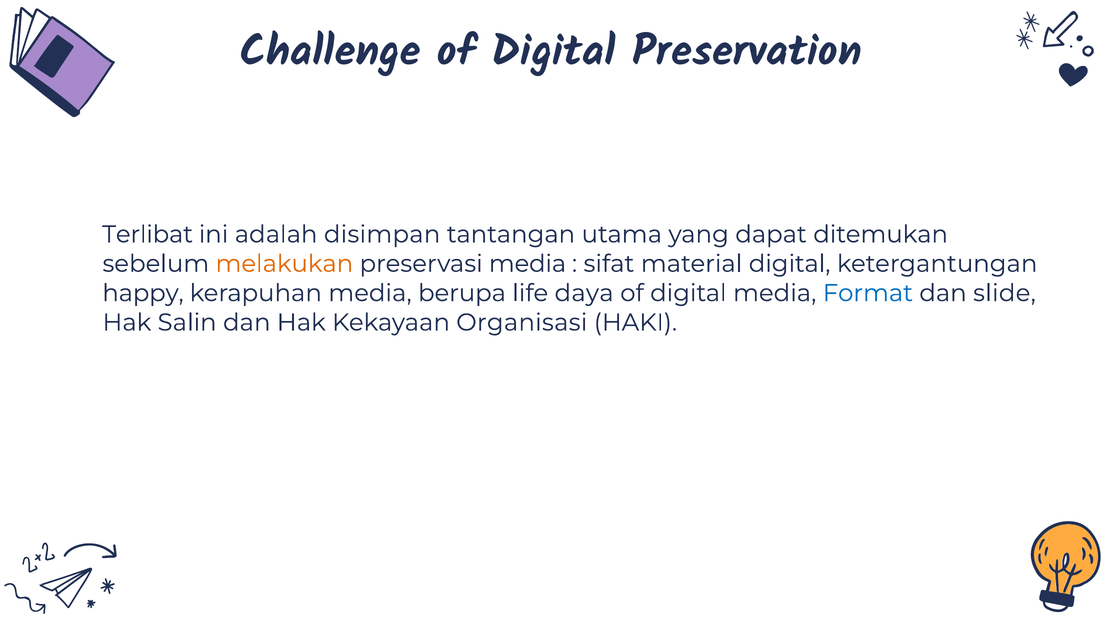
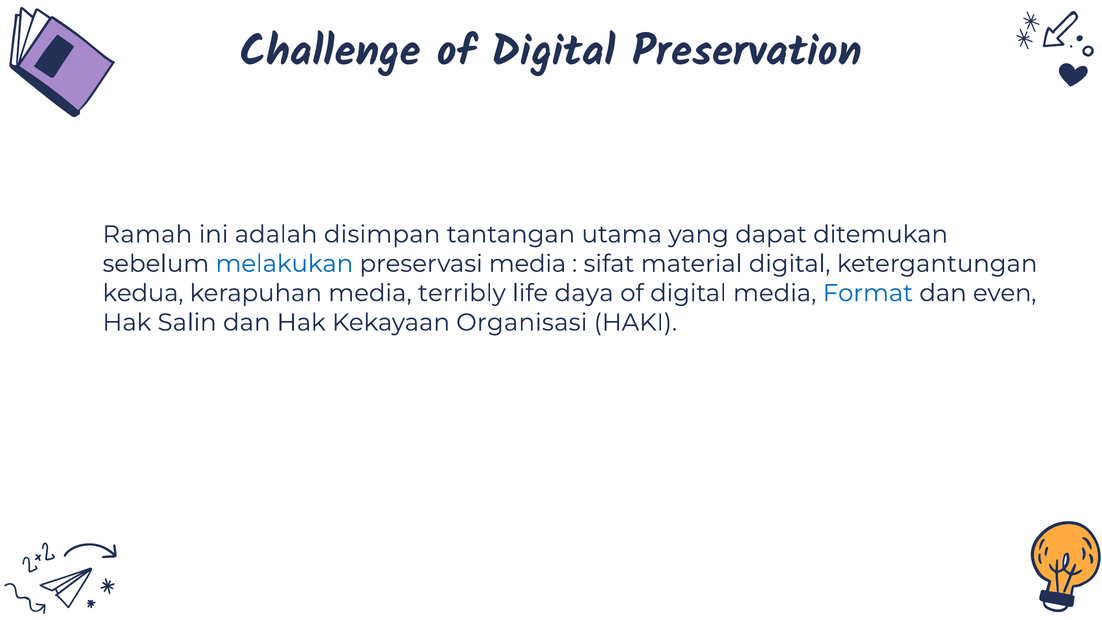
Terlibat: Terlibat -> Ramah (147, 234)
melakukan colour: orange -> blue (284, 264)
happy: happy -> kedua (143, 293)
berupa: berupa -> terribly (462, 293)
slide: slide -> even (1005, 293)
